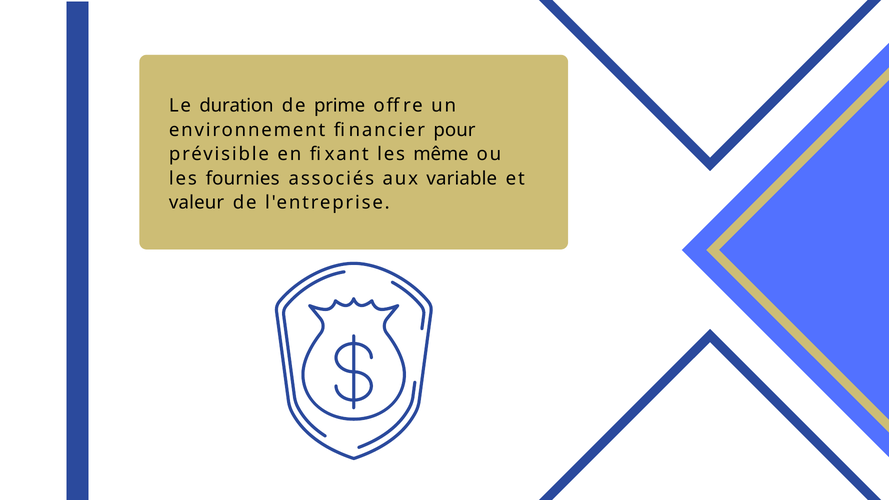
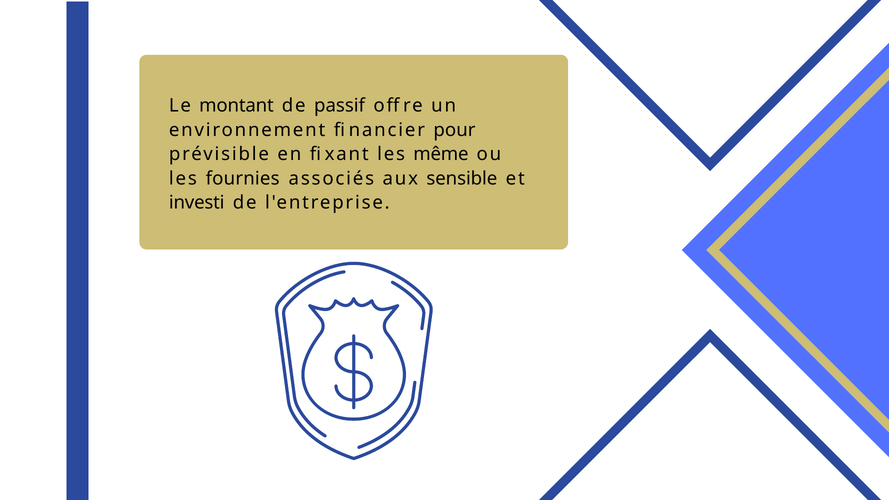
duration: duration -> montant (237, 106)
prime: prime -> passif (340, 106)
variable: variable -> sensible (462, 178)
valeur: valeur -> investi (197, 203)
